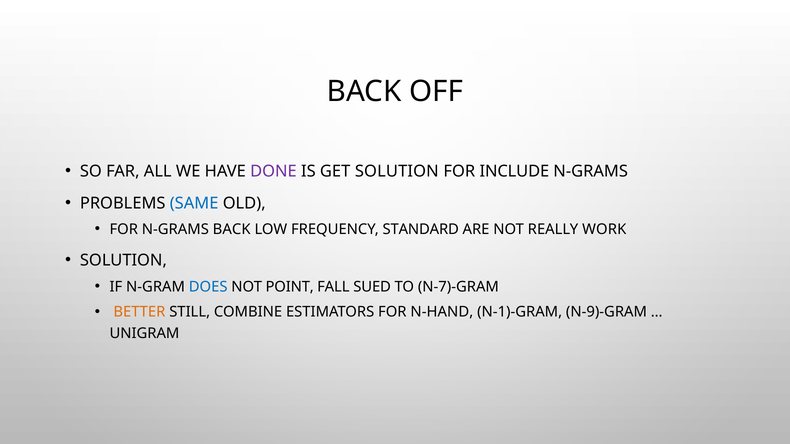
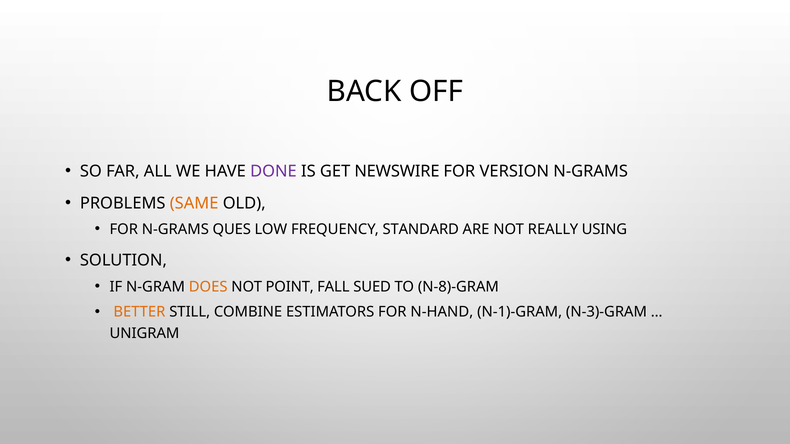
GET SOLUTION: SOLUTION -> NEWSWIRE (397, 171)
INCLUDE: INCLUDE -> VERSION (514, 171)
SAME colour: blue -> orange (194, 203)
N-GRAMS BACK: BACK -> QUES (232, 230)
WORK: WORK -> USING (604, 230)
DOES colour: blue -> orange (208, 287)
N-7)-GRAM: N-7)-GRAM -> N-8)-GRAM (458, 287)
N-9)-GRAM: N-9)-GRAM -> N-3)-GRAM (606, 312)
